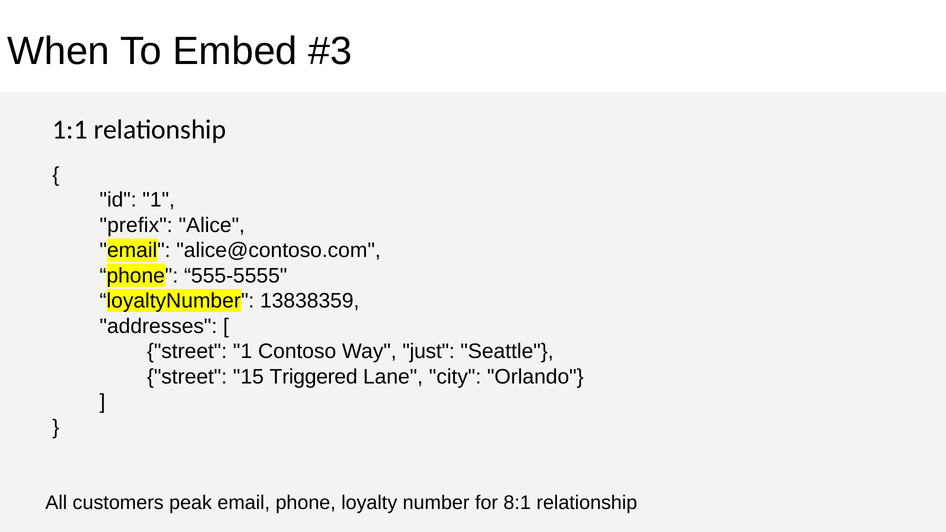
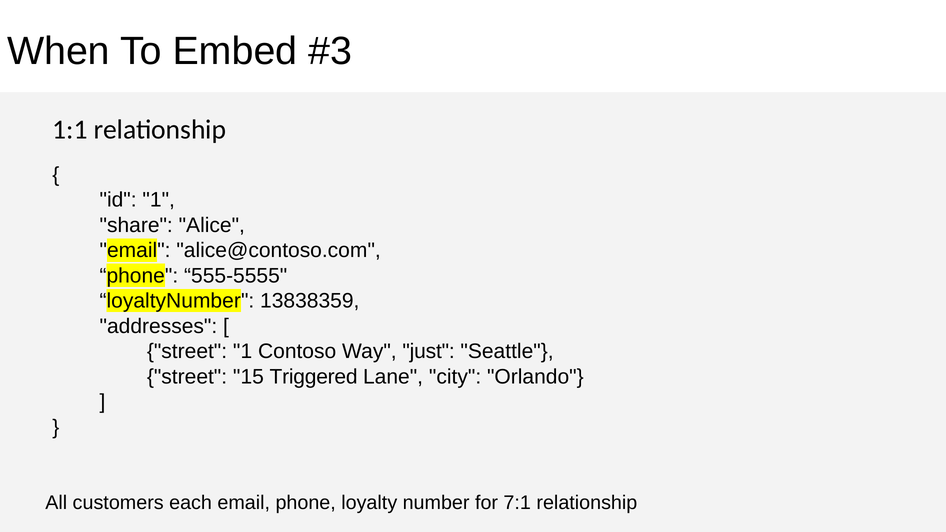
prefix: prefix -> share (136, 225)
peak: peak -> each (191, 503)
8:1: 8:1 -> 7:1 (517, 503)
